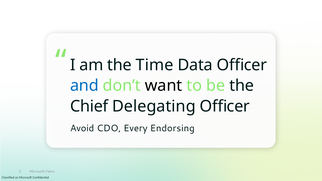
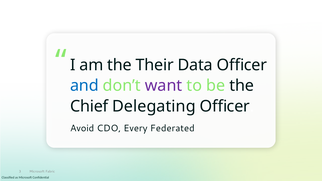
Time: Time -> Their (155, 65)
want colour: black -> purple (164, 86)
Endorsing: Endorsing -> Federated (172, 128)
